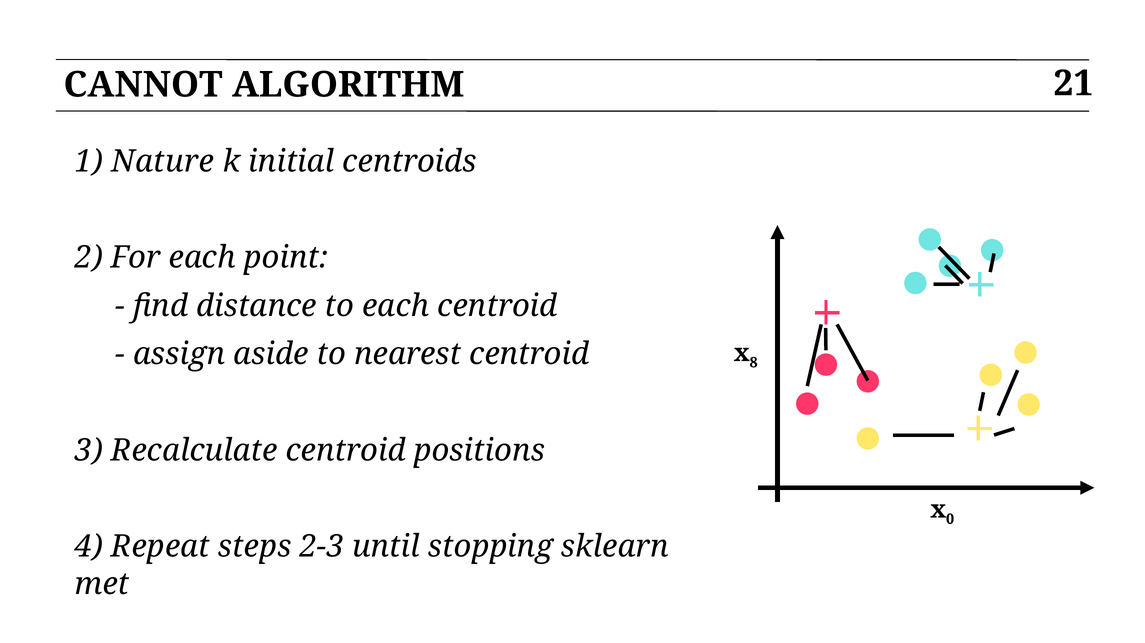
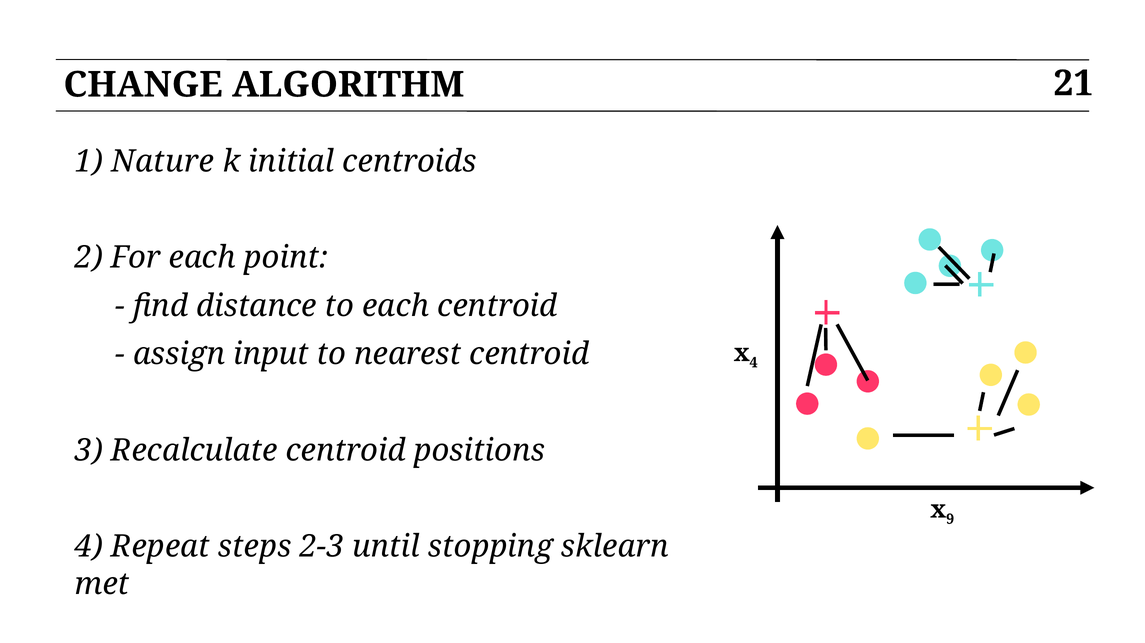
CANNOT: CANNOT -> CHANGE (143, 85)
aside: aside -> input (271, 354)
8: 8 -> 4 (754, 363)
0: 0 -> 9 (950, 519)
